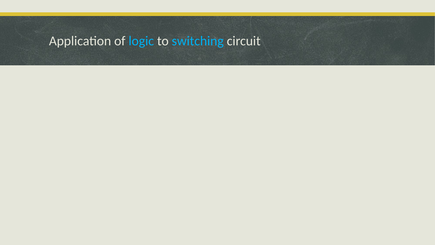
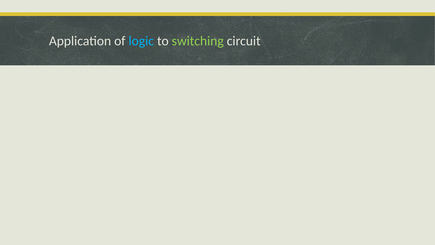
switching colour: light blue -> light green (198, 41)
